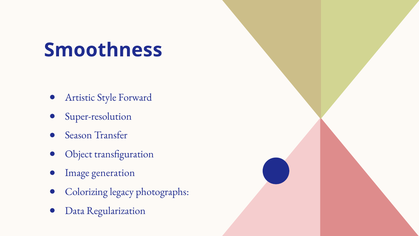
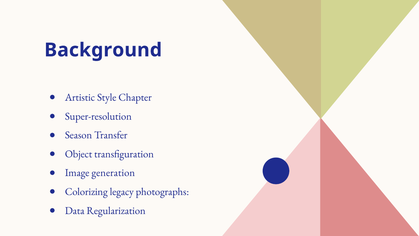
Smoothness: Smoothness -> Background (103, 50)
Forward: Forward -> Chapter (135, 97)
